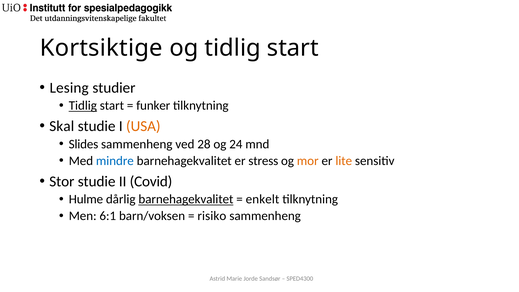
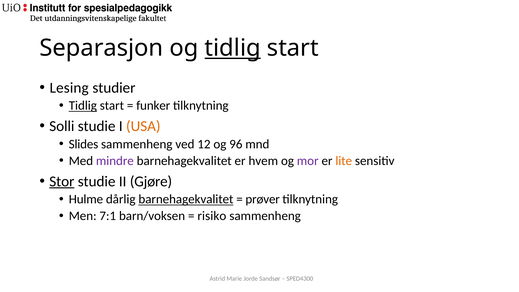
Kortsiktige: Kortsiktige -> Separasjon (101, 48)
tidlig underline: none -> present (233, 48)
Skal: Skal -> Solli (62, 126)
28: 28 -> 12 (204, 144)
24: 24 -> 96 (236, 144)
mindre colour: blue -> purple (115, 161)
stress: stress -> hvem (263, 161)
mor colour: orange -> purple (308, 161)
Stor underline: none -> present (62, 181)
Covid: Covid -> Gjøre (151, 181)
enkelt: enkelt -> prøver (263, 199)
6:1: 6:1 -> 7:1 (108, 216)
